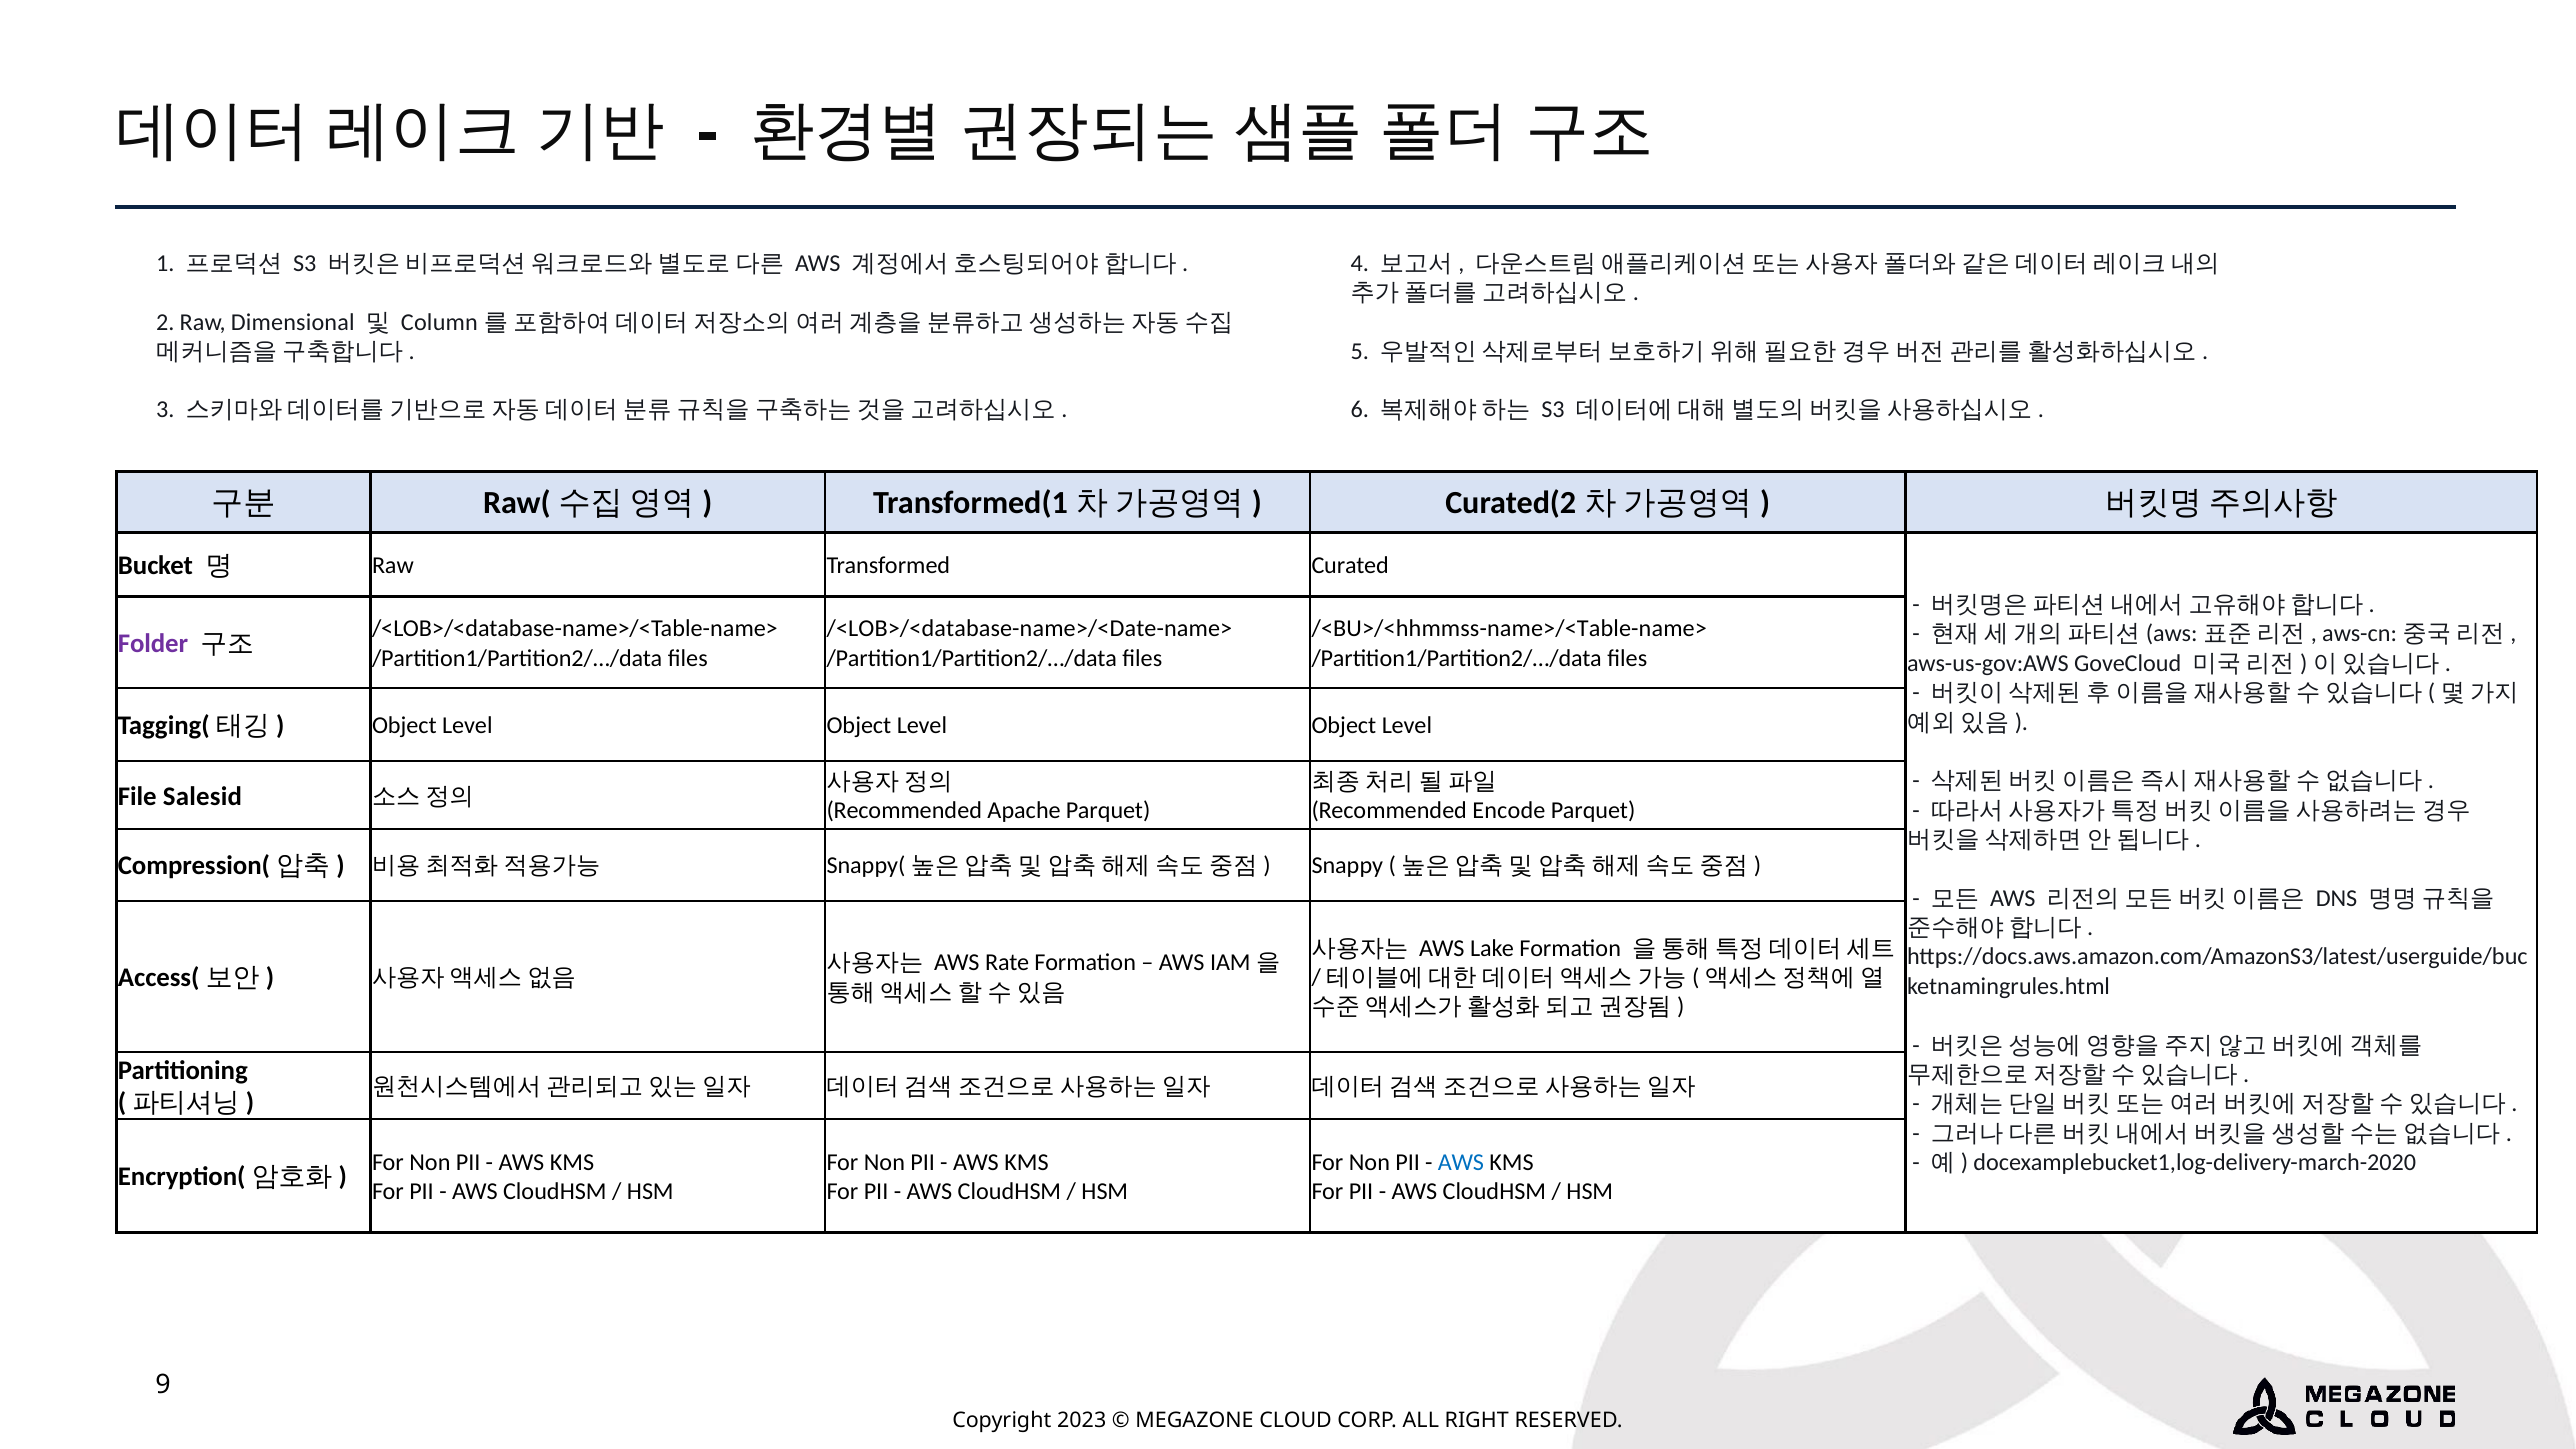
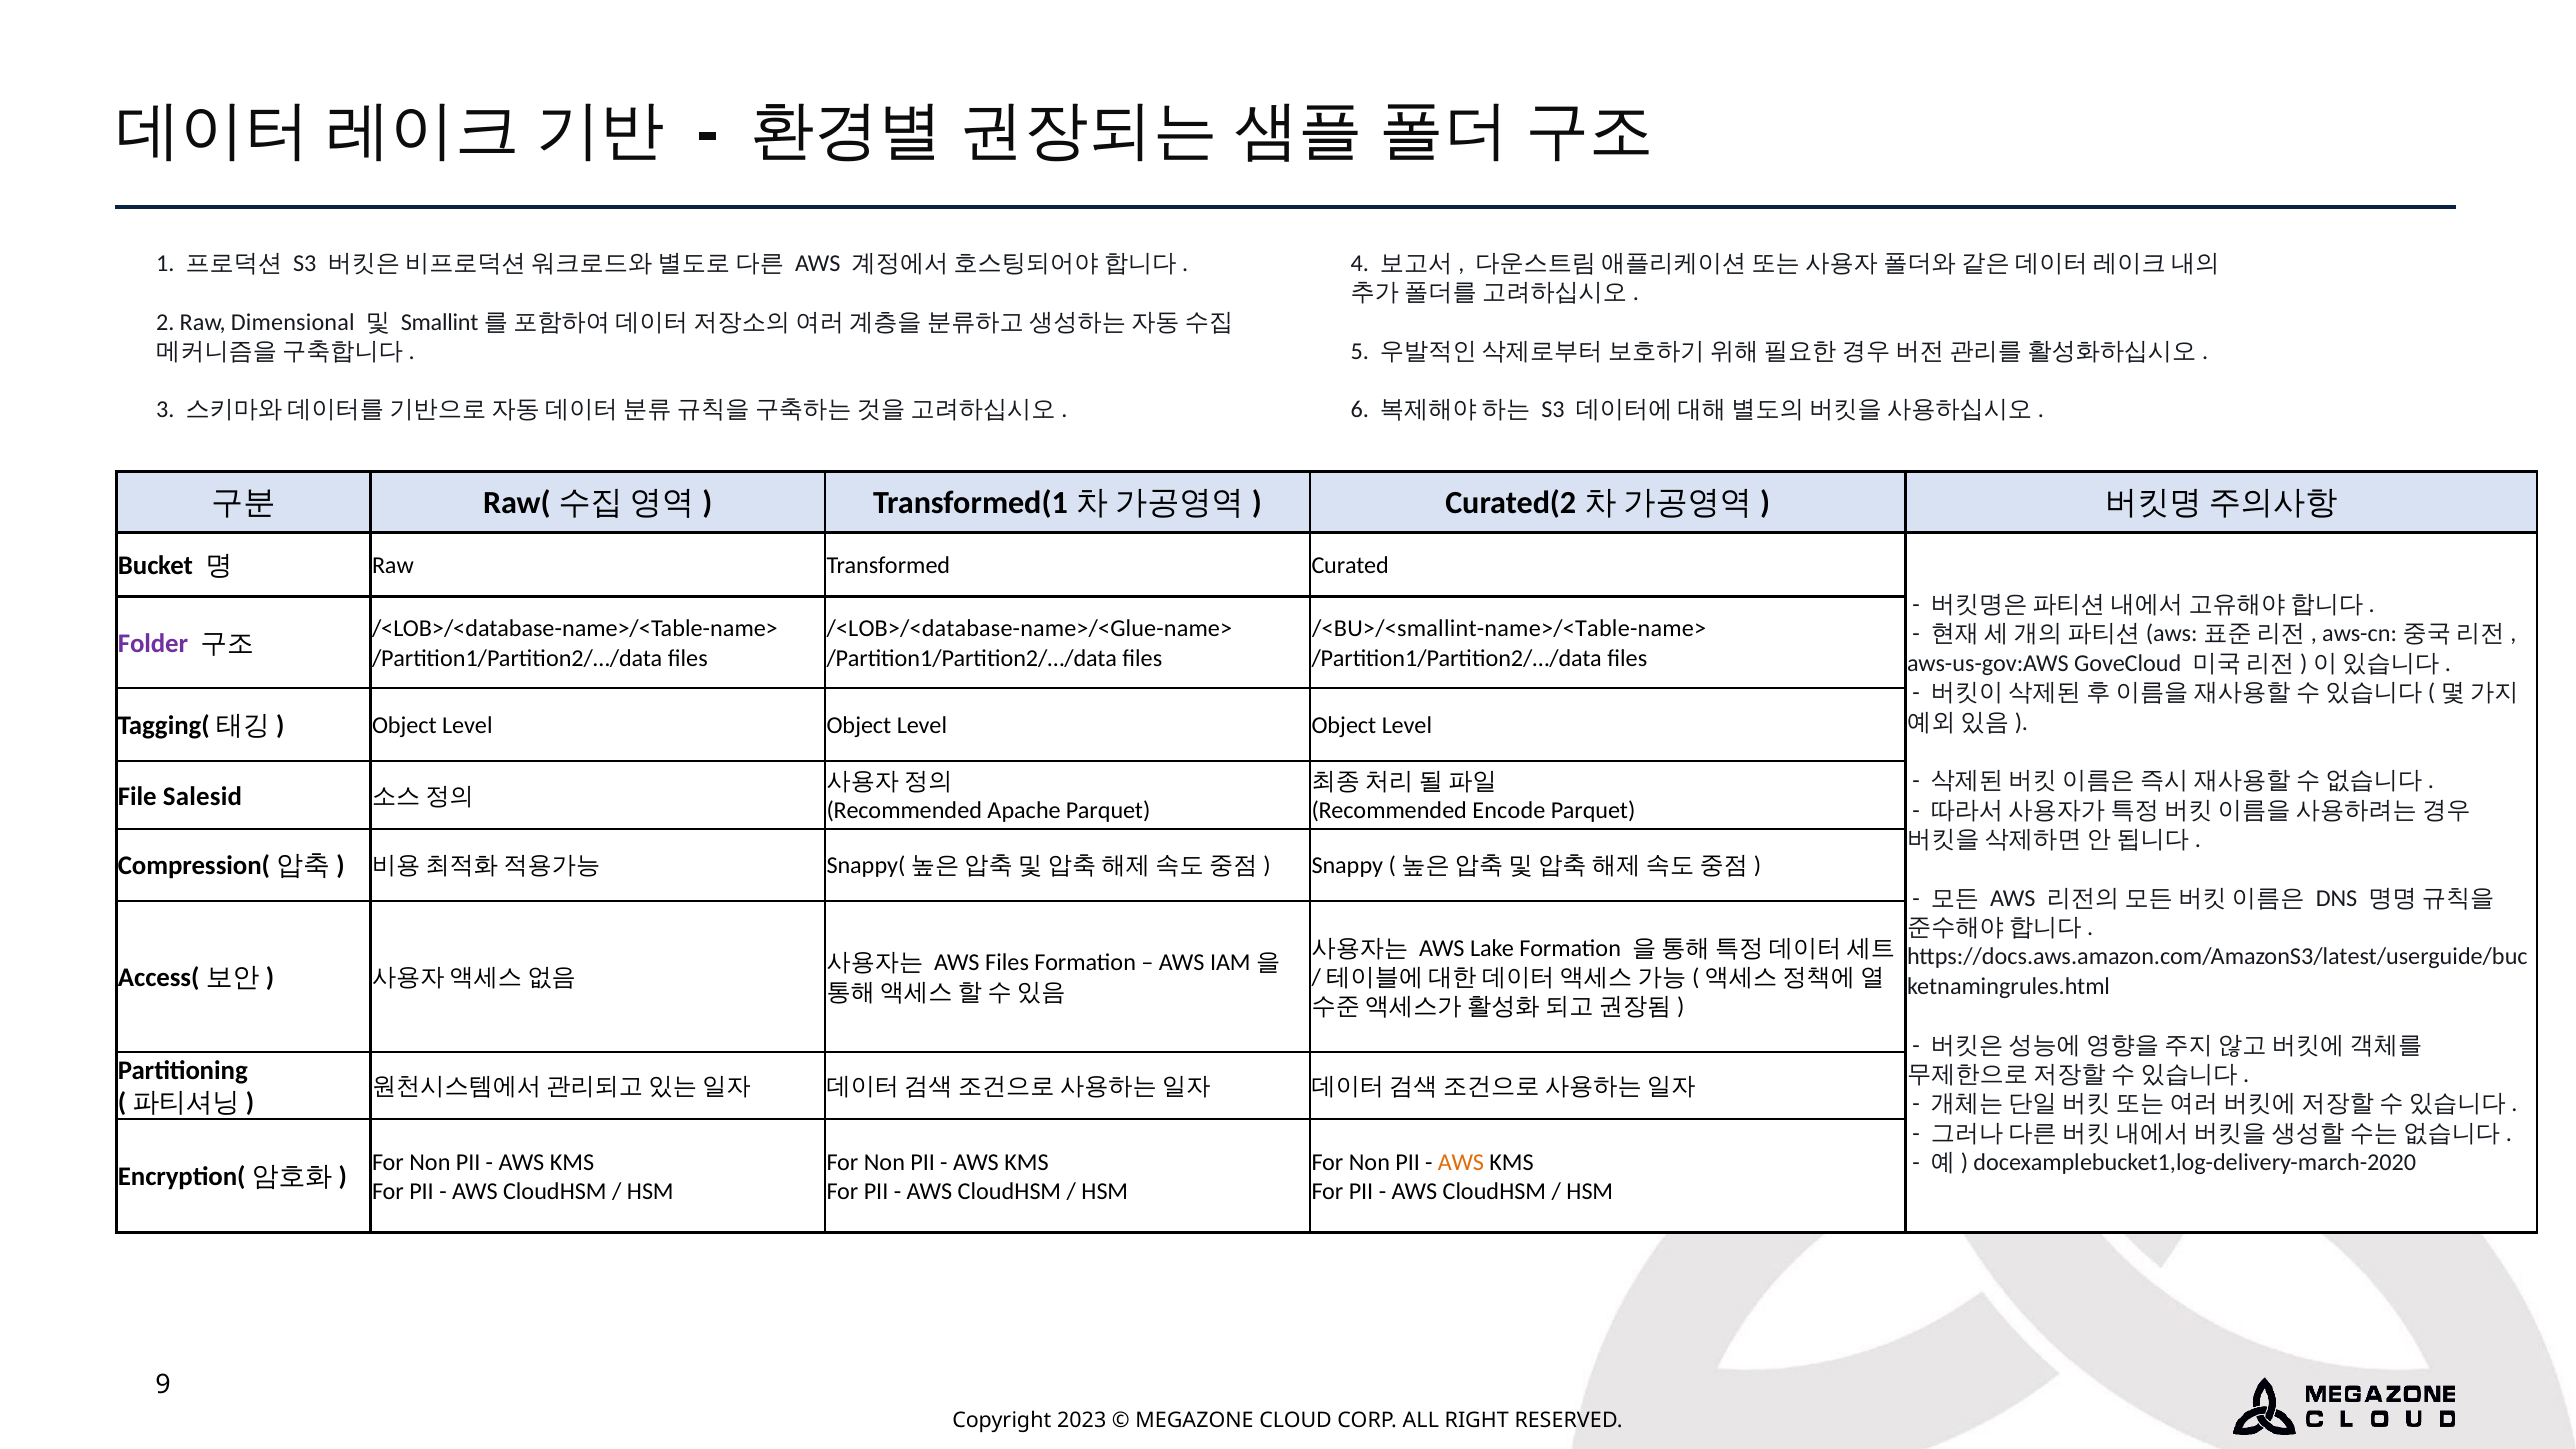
Column: Column -> Smallint (440, 322)
/<LOB>/<database-name>/<Date-name>: /<LOB>/<database-name>/<Date-name> -> /<LOB>/<database-name>/<Glue-name> (1029, 629)
/<BU>/<hhmmss-name>/<Table-name>: /<BU>/<hhmmss-name>/<Table-name> -> /<BU>/<smallint-name>/<Table-name> (1509, 629)
AWS Rate: Rate -> Files (1007, 963)
AWS colour: blue -> orange (1461, 1162)
